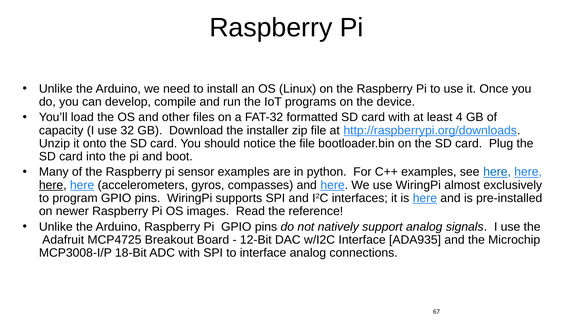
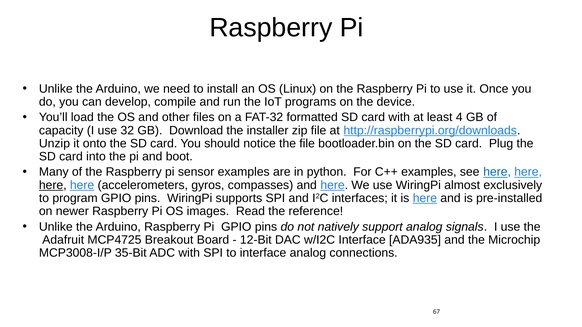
18-Bit: 18-Bit -> 35-Bit (131, 253)
